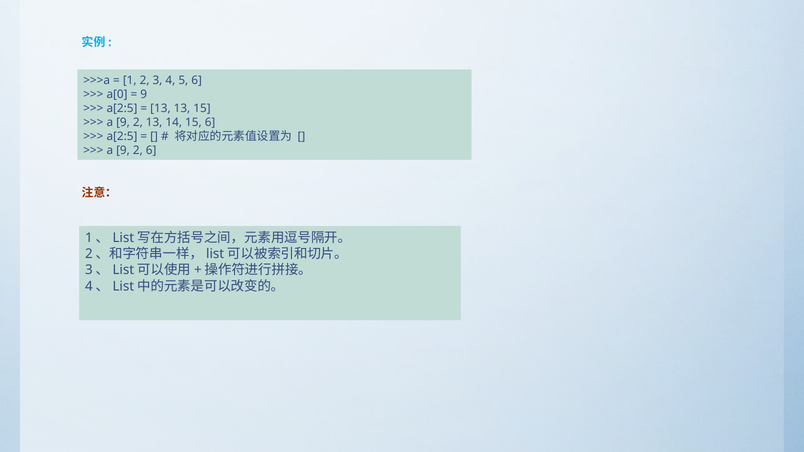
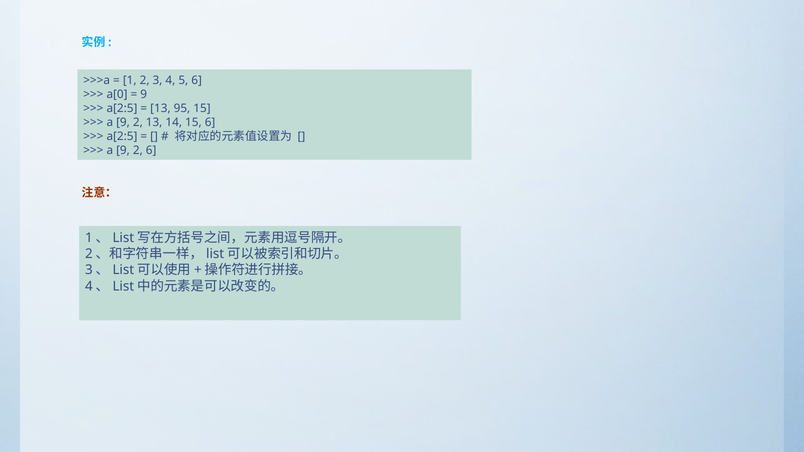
13 13: 13 -> 95 (182, 108)
